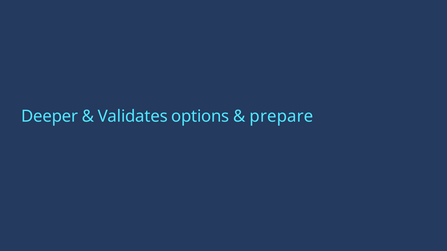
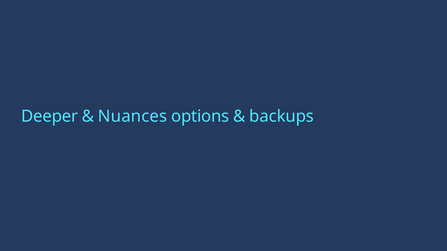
Validates: Validates -> Nuances (133, 117)
prepare: prepare -> backups (282, 117)
